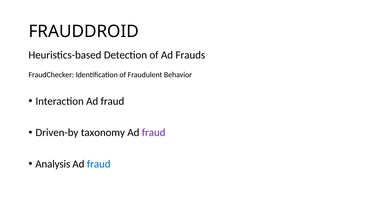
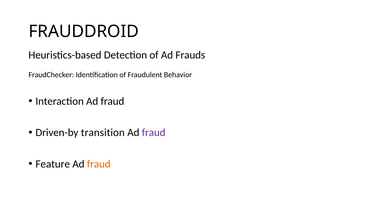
taxonomy: taxonomy -> transition (103, 132)
Analysis: Analysis -> Feature (53, 164)
fraud colour: blue -> orange (99, 164)
